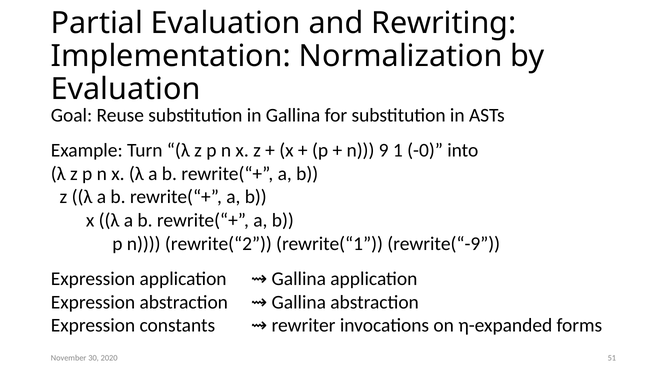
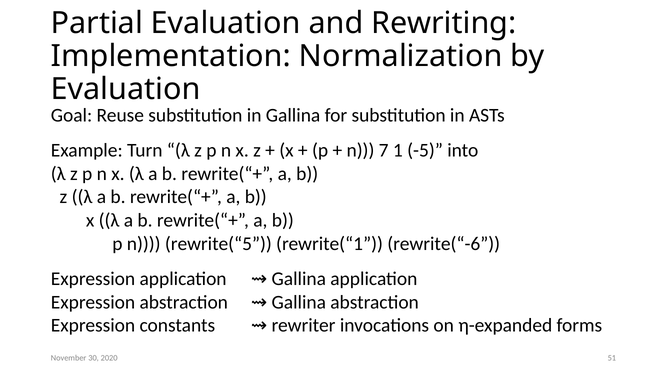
9: 9 -> 7 (384, 150)
-0: -0 -> -5 (425, 150)
rewrite(“2: rewrite(“2 -> rewrite(“5 (218, 244)
rewrite(“-9: rewrite(“-9 -> rewrite(“-6 (444, 244)
